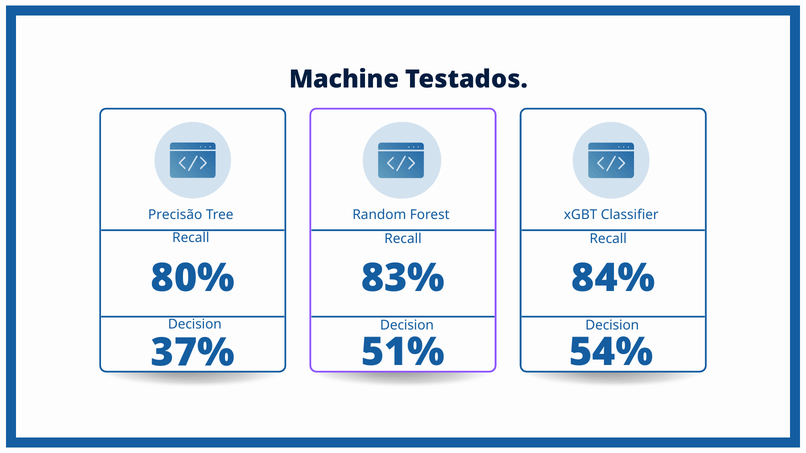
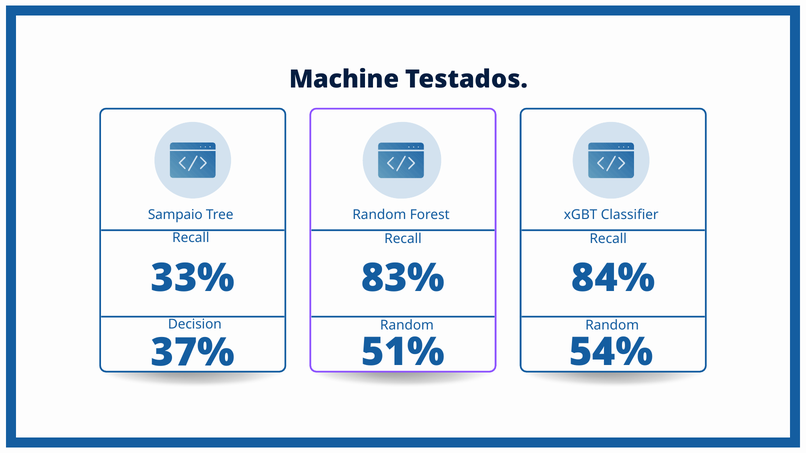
Precisão: Precisão -> Sampaio (175, 215)
80%: 80% -> 33% (193, 278)
Decision: Decision -> Random (407, 325)
Decision: Decision -> Random (612, 325)
